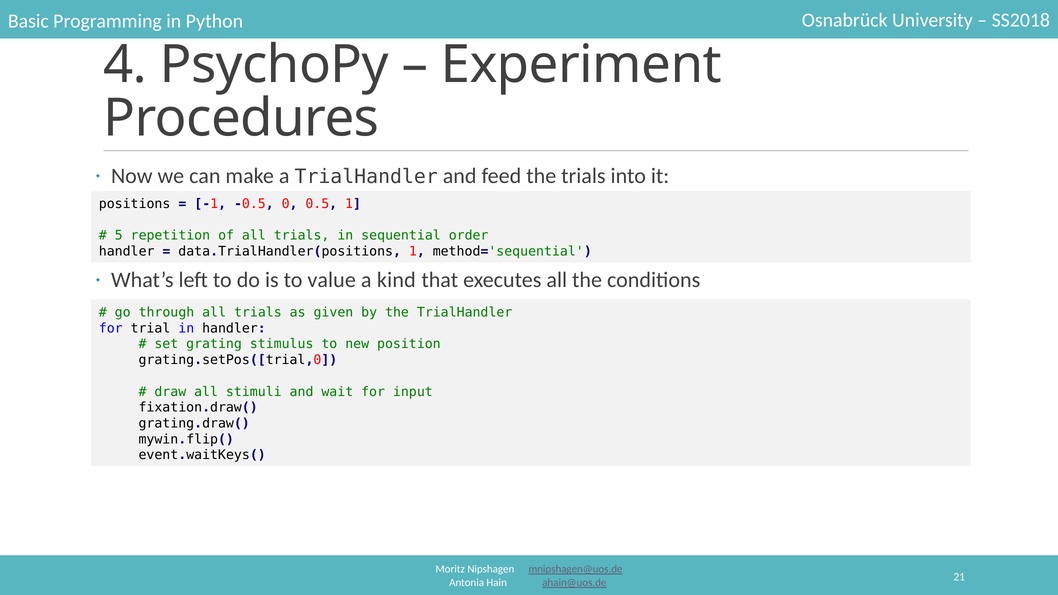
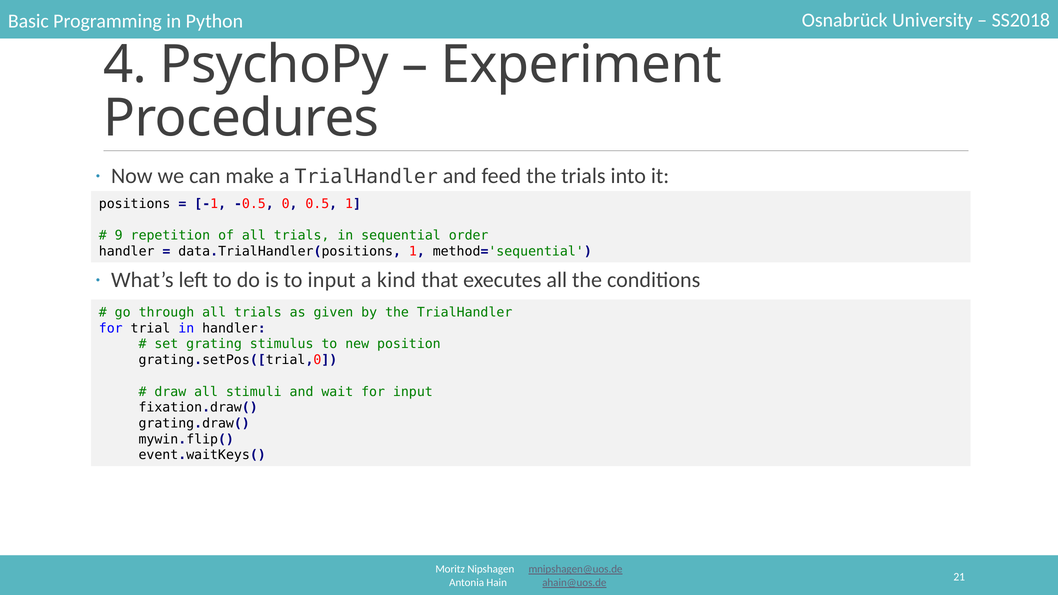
5: 5 -> 9 (119, 236)
to value: value -> input (332, 280)
